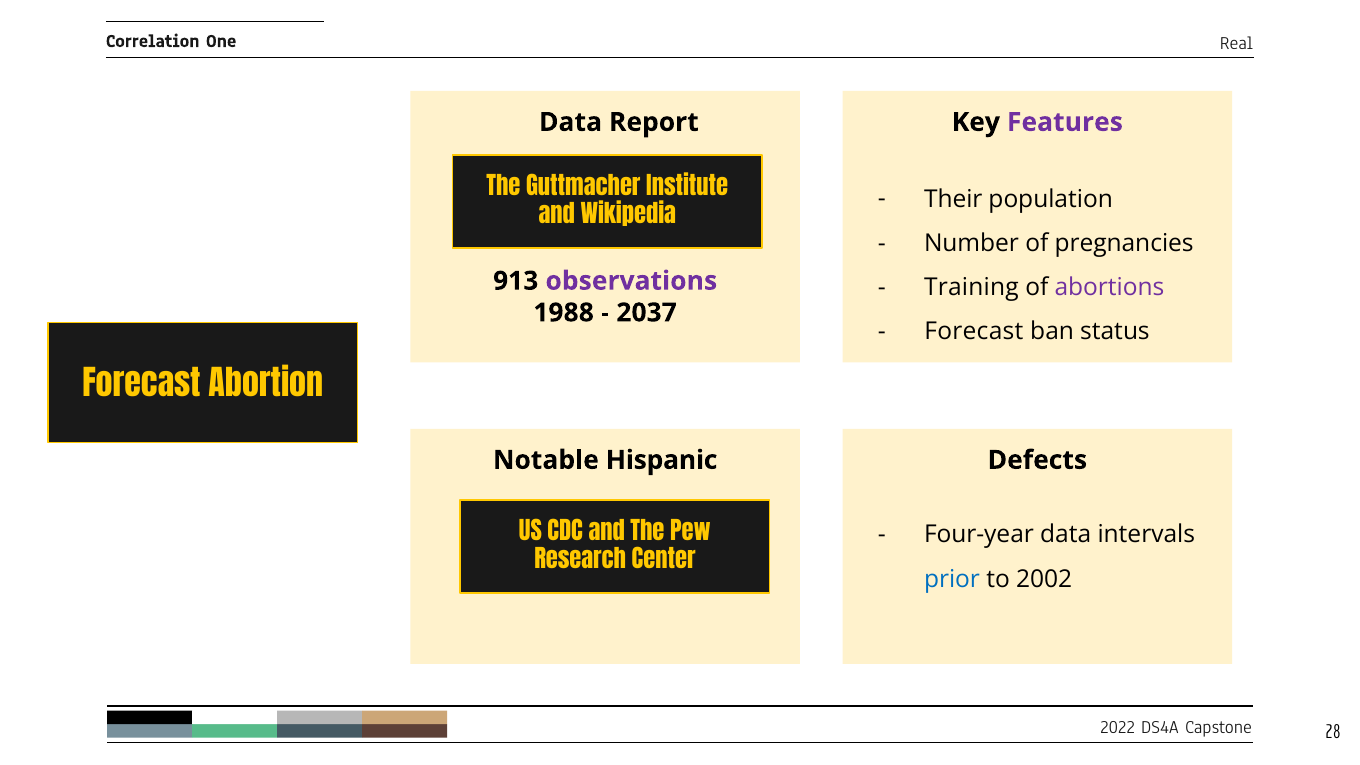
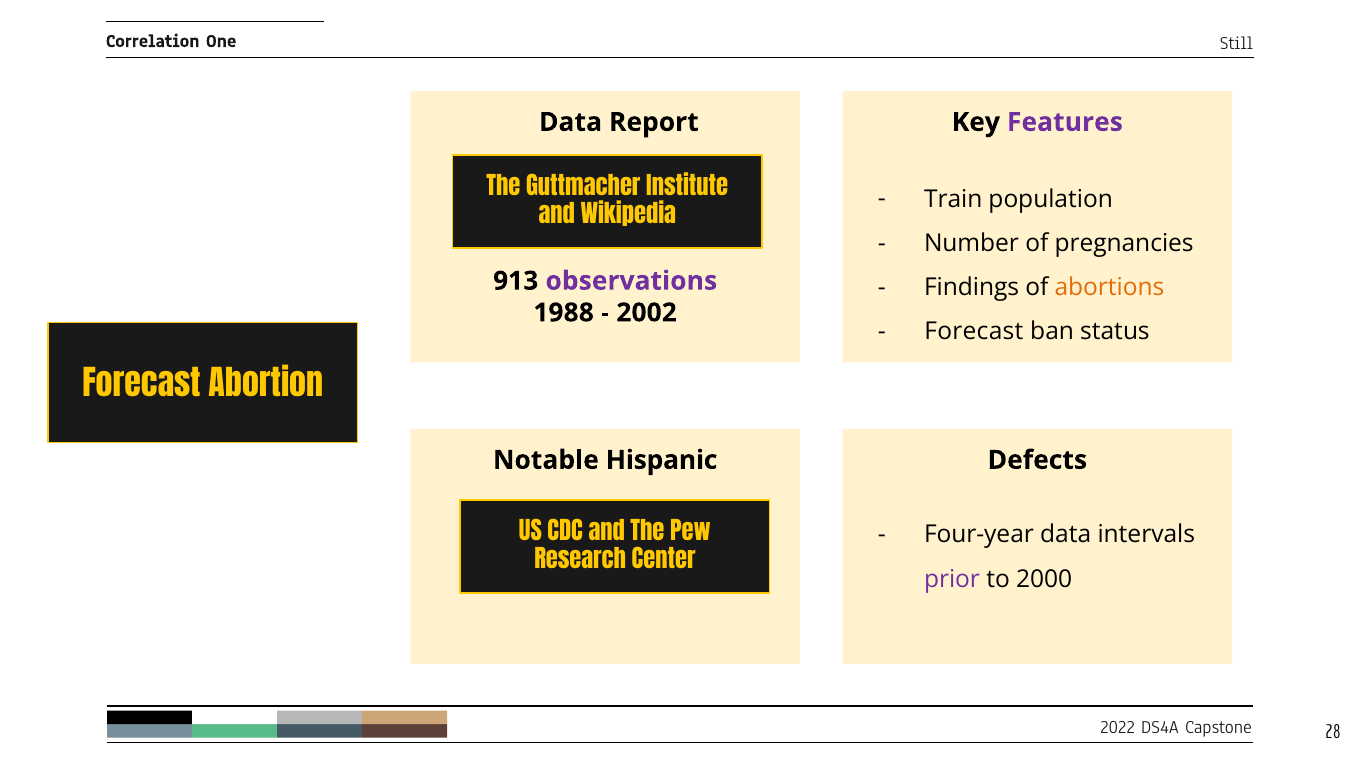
Real: Real -> Still (1236, 43)
Their: Their -> Train (953, 199)
Training: Training -> Findings (972, 288)
abortions colour: purple -> orange (1109, 288)
2037: 2037 -> 2002 (647, 313)
prior colour: blue -> purple (952, 579)
2002: 2002 -> 2000 (1044, 579)
